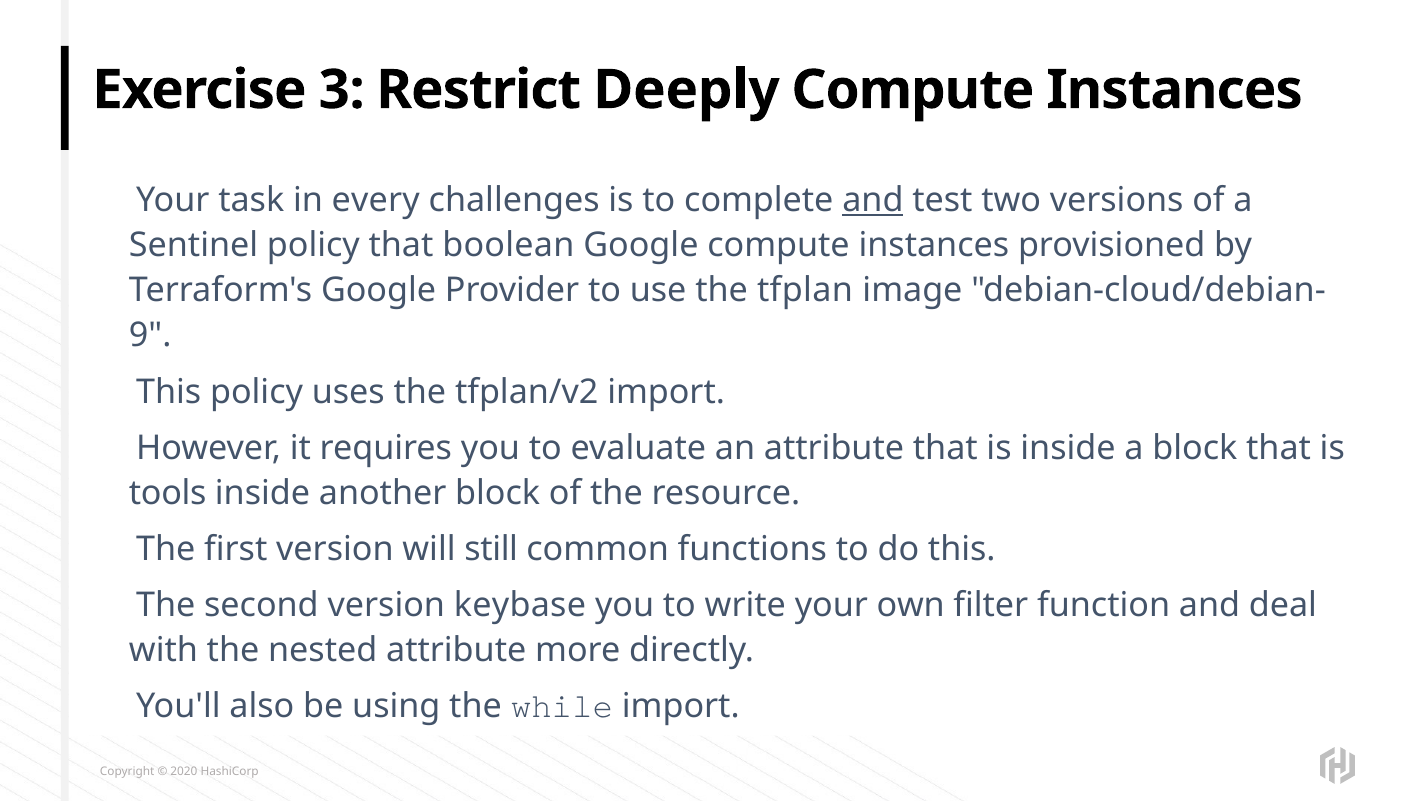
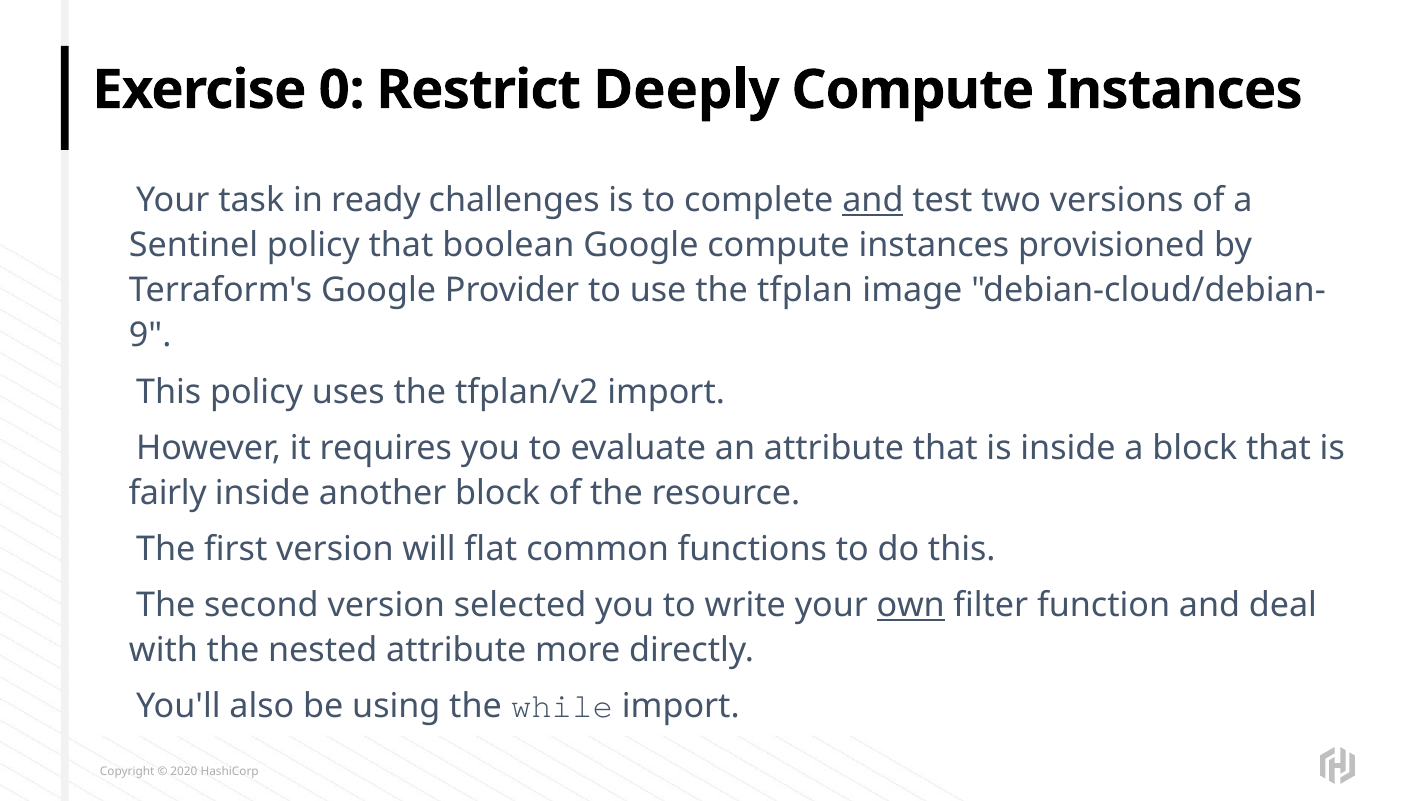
3: 3 -> 0 (342, 90)
every: every -> ready (376, 201)
tools: tools -> fairly (168, 493)
still: still -> flat (491, 549)
keybase: keybase -> selected (520, 605)
own underline: none -> present (911, 605)
